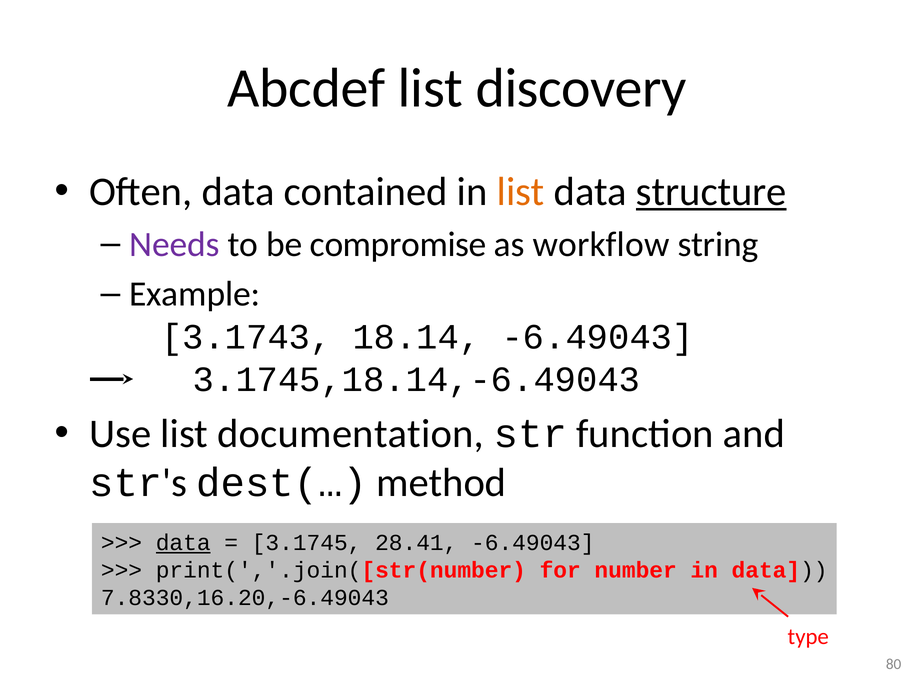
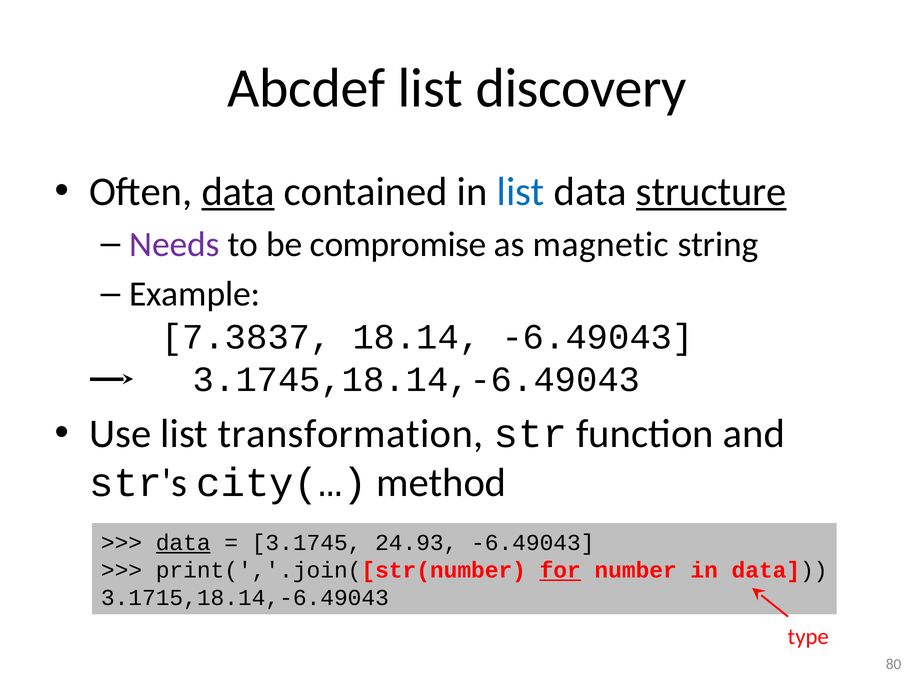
data underline: none -> present (238, 192)
list colour: orange -> blue (521, 192)
workflow: workflow -> magnetic (601, 244)
3.1743: 3.1743 -> 7.3837 (246, 337)
documentation: documentation -> transformation (351, 434)
dest(…: dest(… -> city(… (282, 482)
28.41: 28.41 -> 24.93 (416, 542)
for underline: none -> present (560, 570)
7.8330,16.20,-6.49043: 7.8330,16.20,-6.49043 -> 3.1715,18.14,-6.49043 (245, 597)
